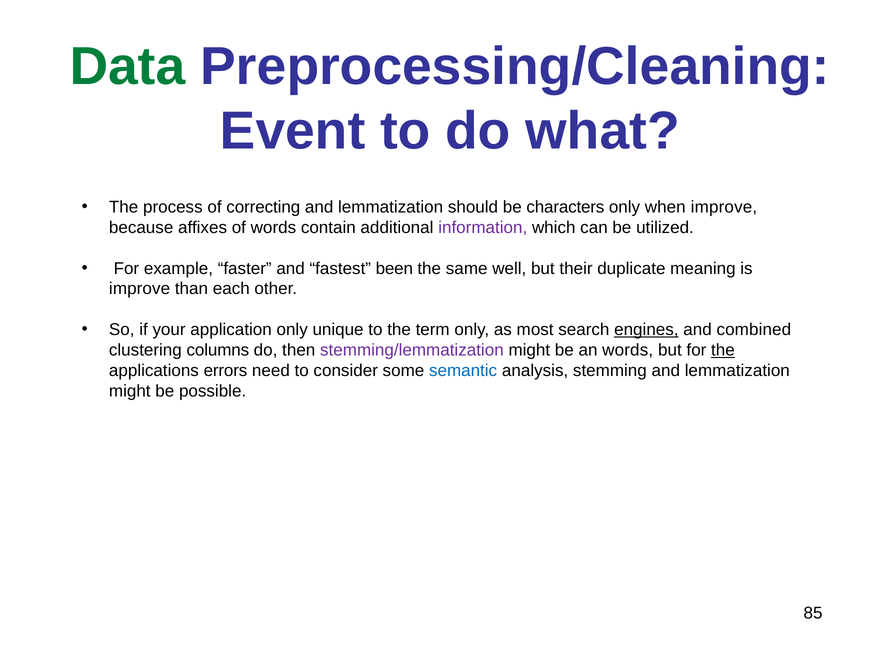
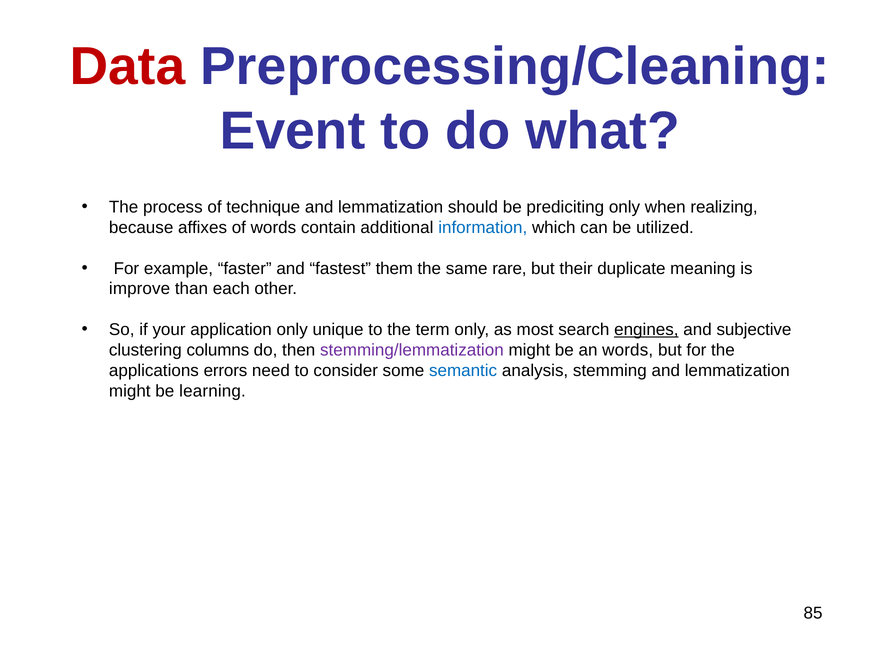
Data colour: green -> red (128, 67)
correcting: correcting -> technique (263, 207)
characters: characters -> prediciting (565, 207)
when improve: improve -> realizing (724, 207)
information colour: purple -> blue (483, 228)
been: been -> them (394, 269)
well: well -> rare (509, 269)
combined: combined -> subjective (754, 330)
the underline: present -> none (723, 350)
possible: possible -> learning (213, 391)
